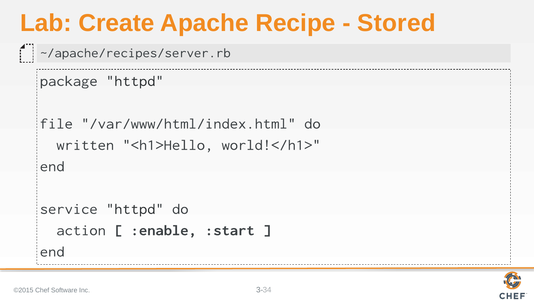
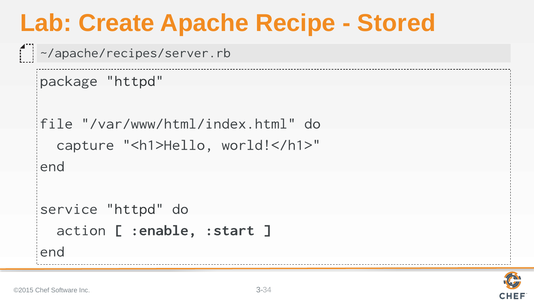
written: written -> capture (85, 145)
